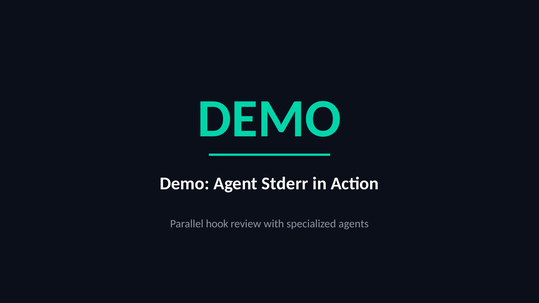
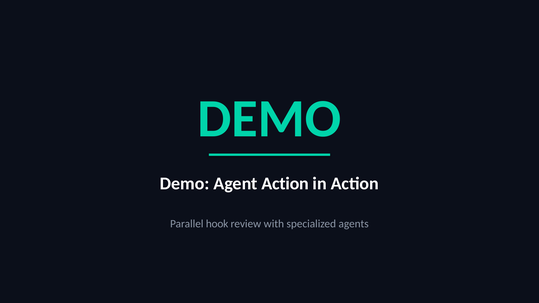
Agent Stderr: Stderr -> Action (285, 184)
